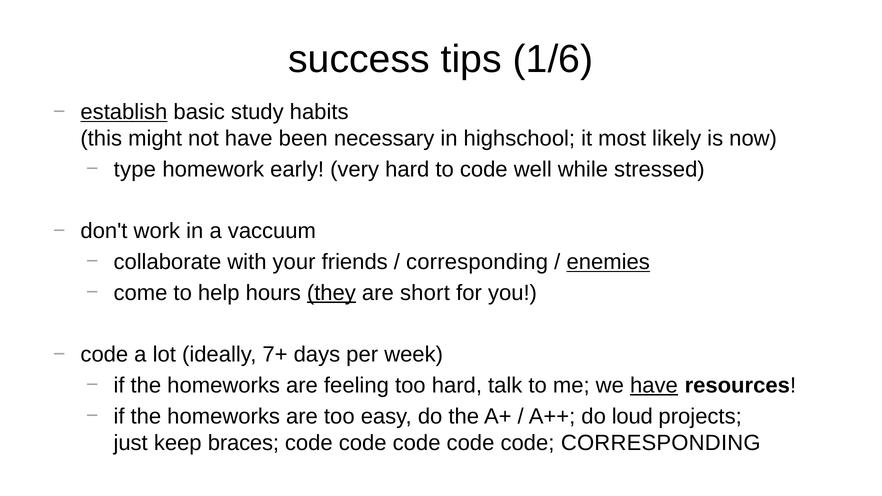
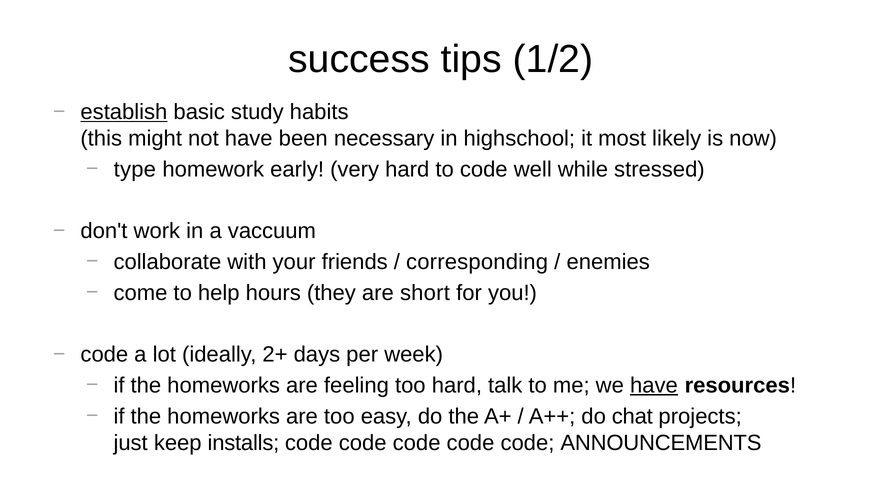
1/6: 1/6 -> 1/2 (553, 59)
enemies underline: present -> none (608, 262)
they underline: present -> none (331, 293)
7+: 7+ -> 2+ (275, 355)
loud: loud -> chat (632, 416)
braces: braces -> installs (243, 443)
code CORRESPONDING: CORRESPONDING -> ANNOUNCEMENTS (661, 443)
